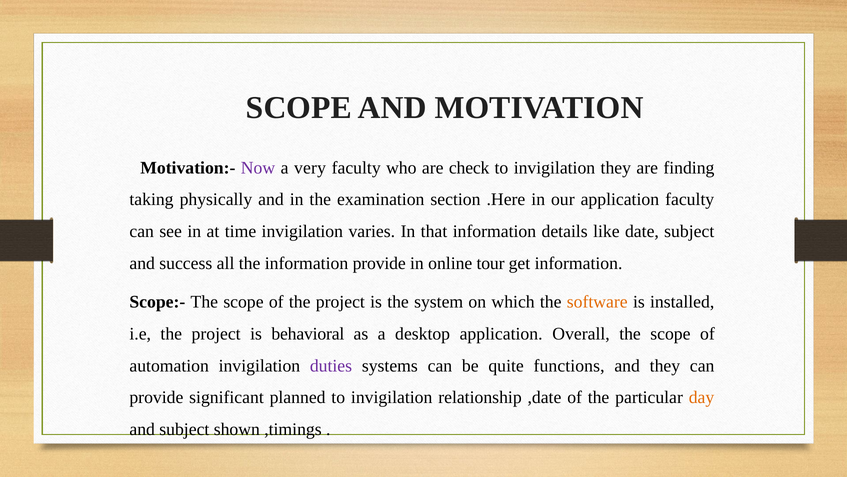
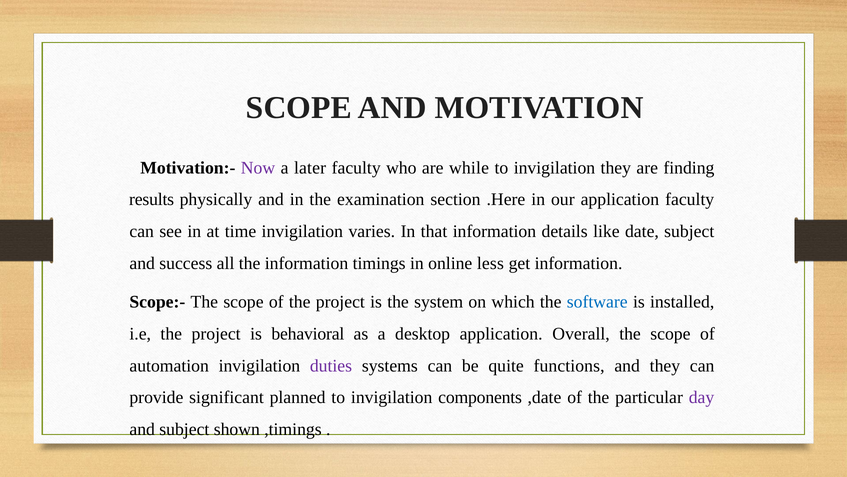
very: very -> later (310, 168)
check: check -> while (469, 168)
taking: taking -> results (152, 199)
information provide: provide -> timings (379, 263)
tour: tour -> less (490, 263)
software colour: orange -> blue (597, 302)
relationship: relationship -> components (480, 397)
day colour: orange -> purple (701, 397)
